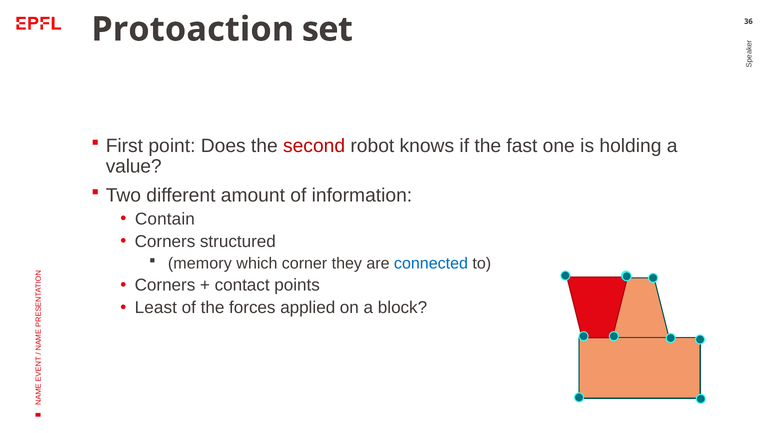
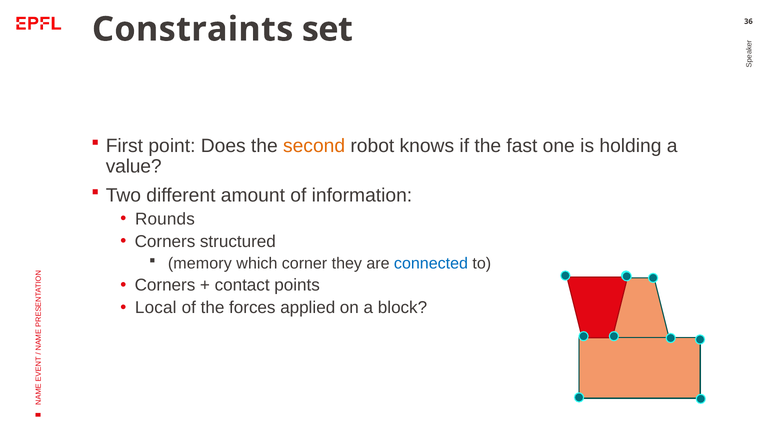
Protoaction: Protoaction -> Constraints (193, 29)
second colour: red -> orange (314, 146)
Contain: Contain -> Rounds (165, 219)
Least: Least -> Local (156, 308)
